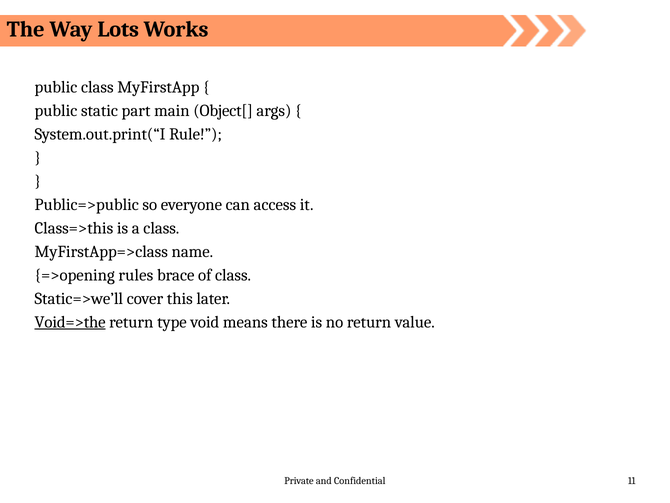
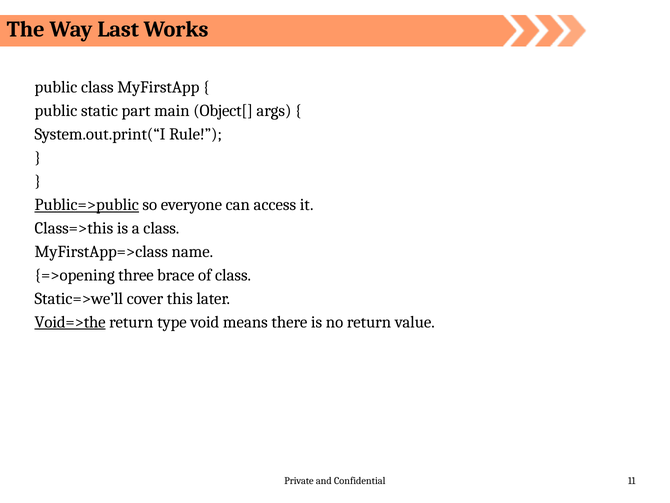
Lots: Lots -> Last (118, 29)
Public=>public underline: none -> present (87, 204)
rules: rules -> three (136, 275)
